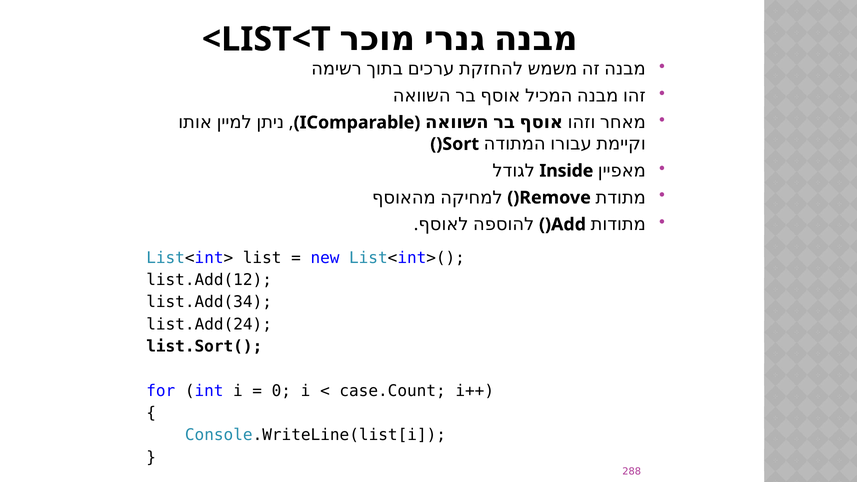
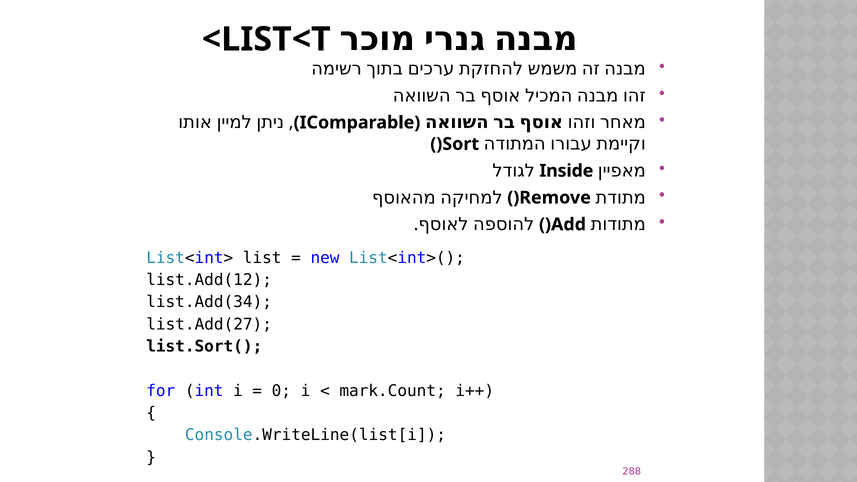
list.Add(24: list.Add(24 -> list.Add(27 (209, 324)
case.Count: case.Count -> mark.Count (393, 391)
